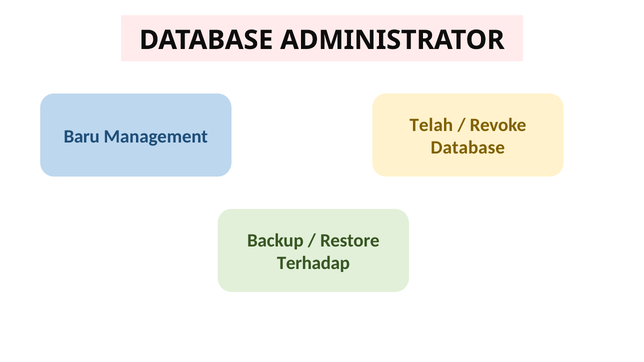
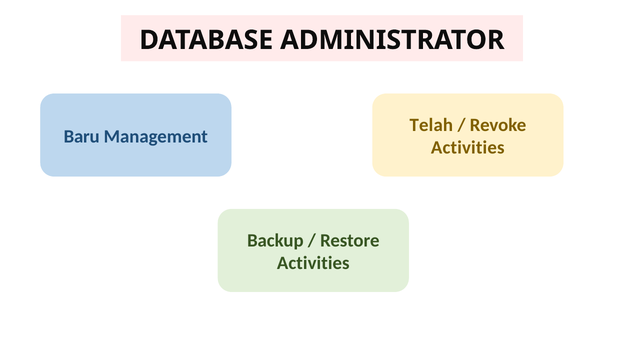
Database: Database -> Activities (468, 148)
Terhadap: Terhadap -> Activities (313, 263)
